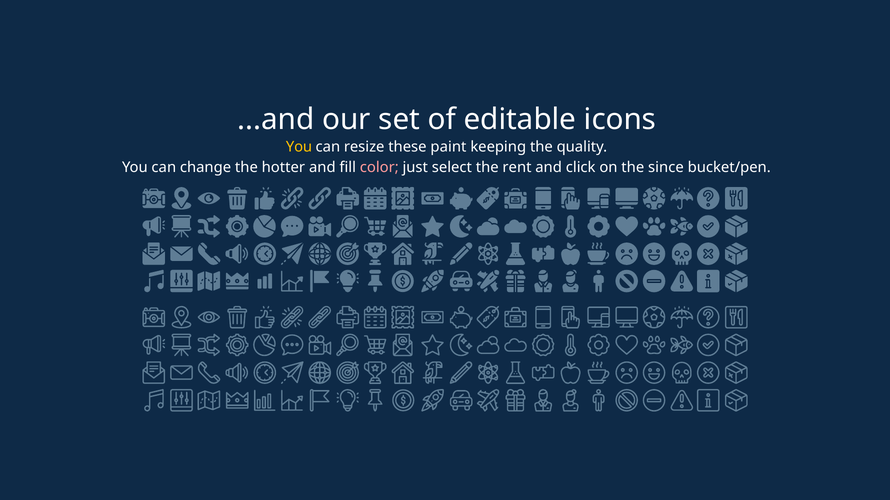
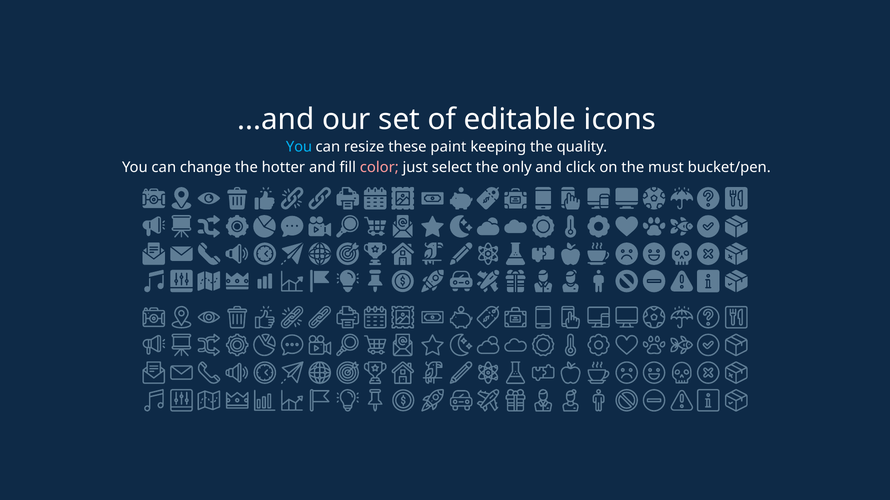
You colour: yellow -> light blue (299, 147)
rent: rent -> only (517, 168)
since: since -> must (666, 168)
